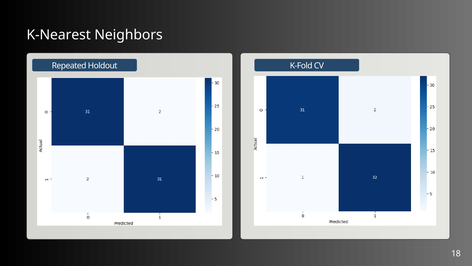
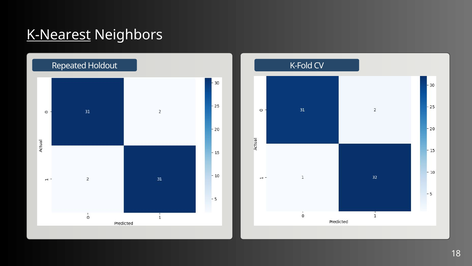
K-Nearest underline: none -> present (59, 35)
